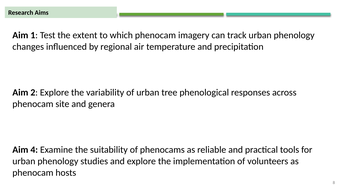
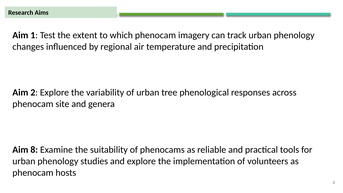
Aim 4: 4 -> 8 (34, 150)
